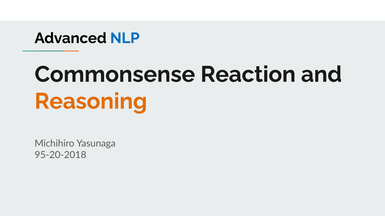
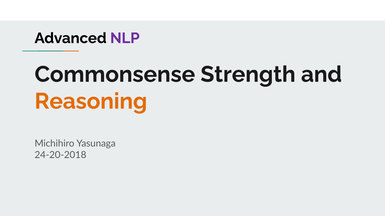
NLP colour: blue -> purple (125, 38)
Reaction: Reaction -> Strength (248, 75)
95-20-2018: 95-20-2018 -> 24-20-2018 (60, 155)
